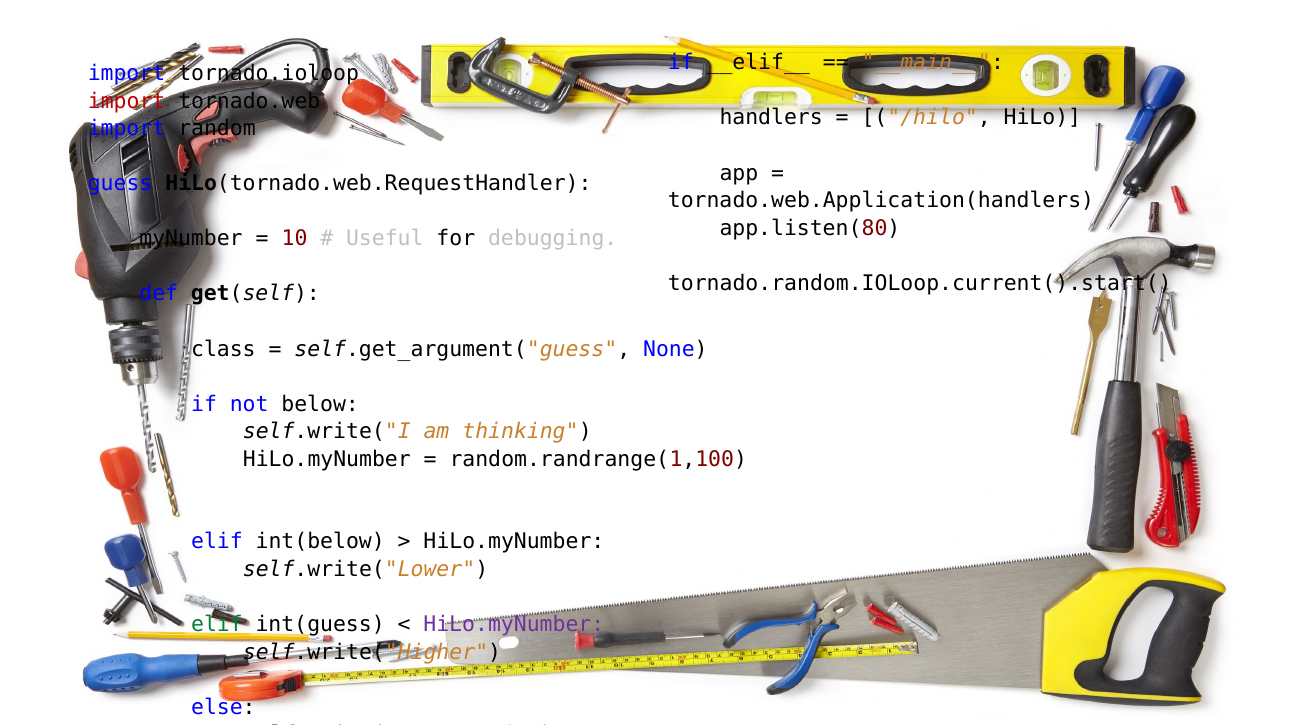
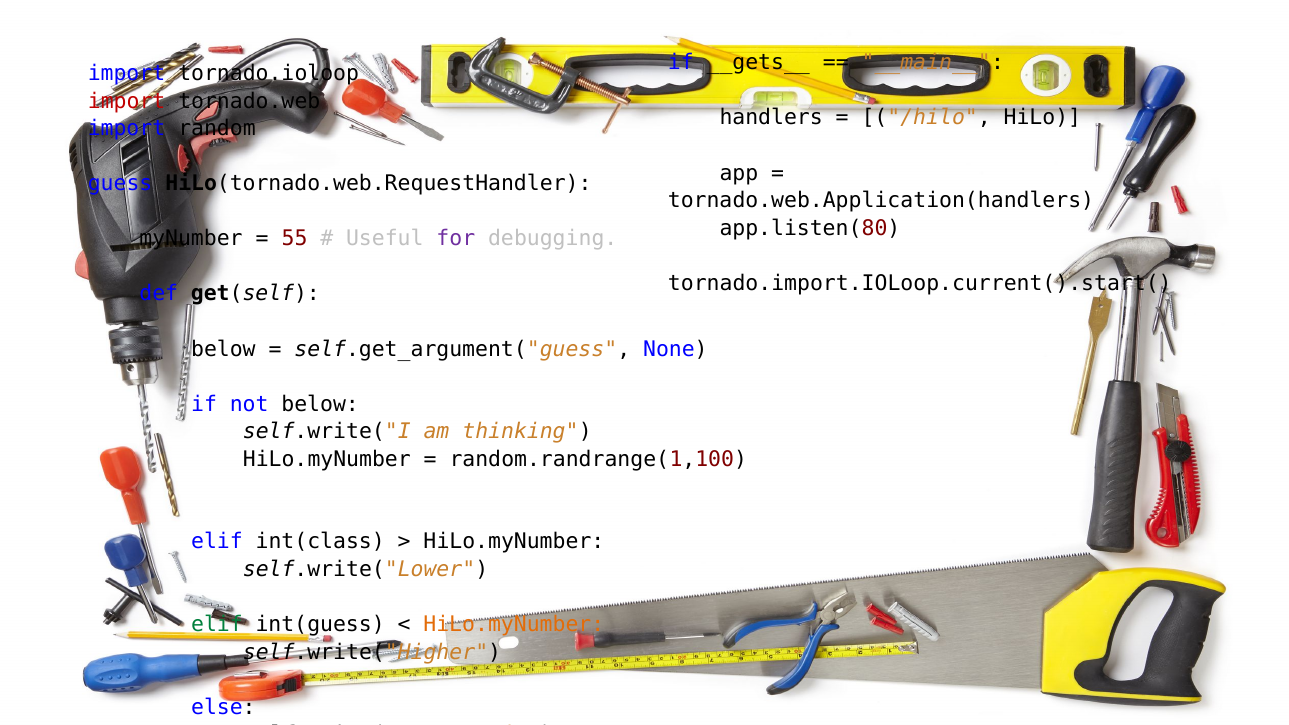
__elif__: __elif__ -> __gets__ (758, 63)
10: 10 -> 55 (295, 239)
for colour: black -> purple (456, 239)
tornado.random.IOLoop.current().start(: tornado.random.IOLoop.current().start( -> tornado.import.IOLoop.current().start( (920, 283)
class: class -> below (223, 349)
int(below: int(below -> int(class (320, 542)
HiLo.myNumber colour: purple -> orange (514, 625)
